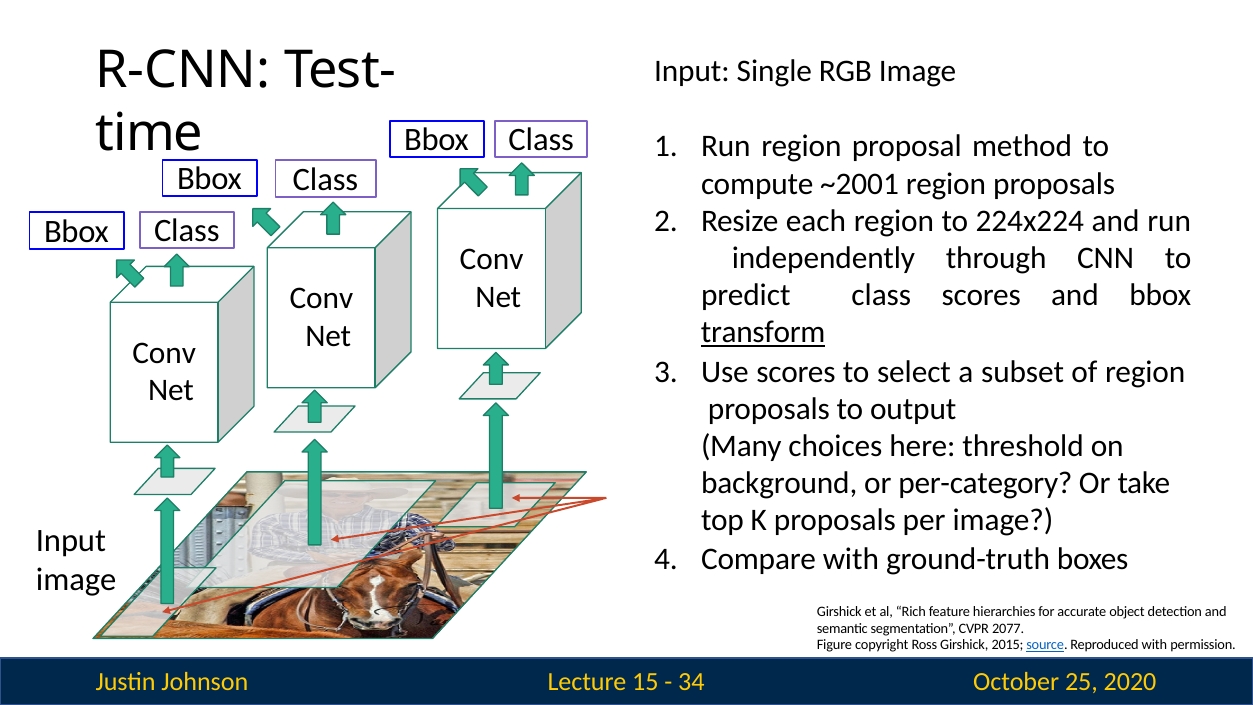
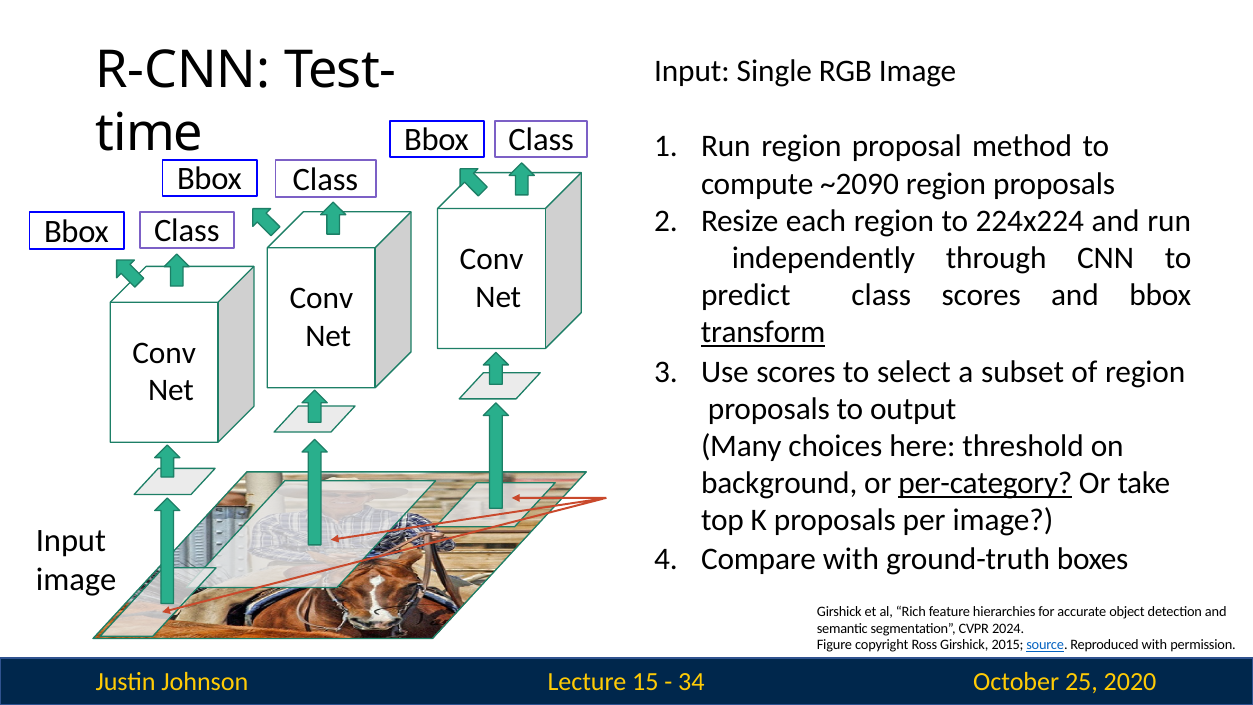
~2001: ~2001 -> ~2090 (860, 184)
per-category underline: none -> present (985, 483)
2077: 2077 -> 2024 (1008, 629)
